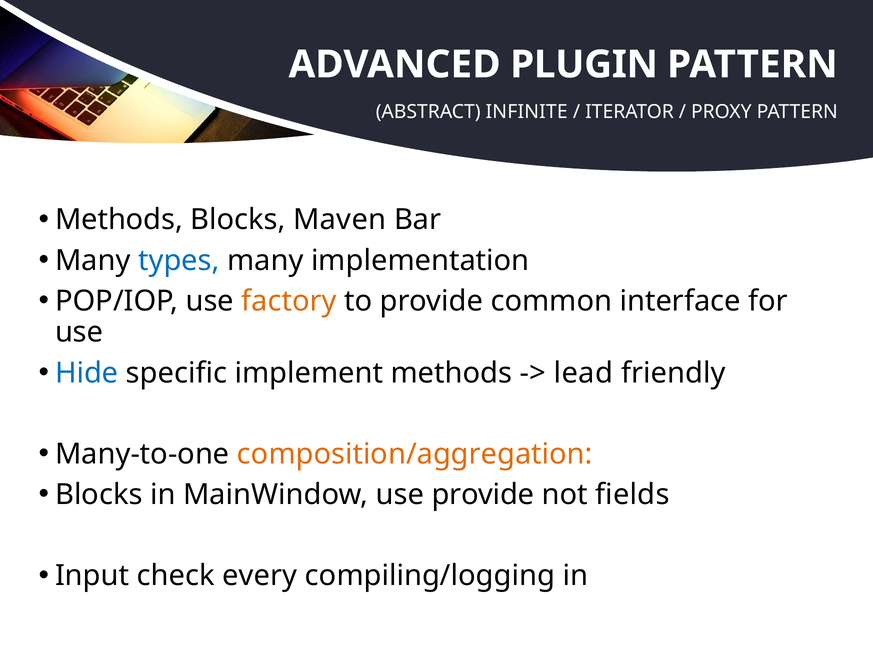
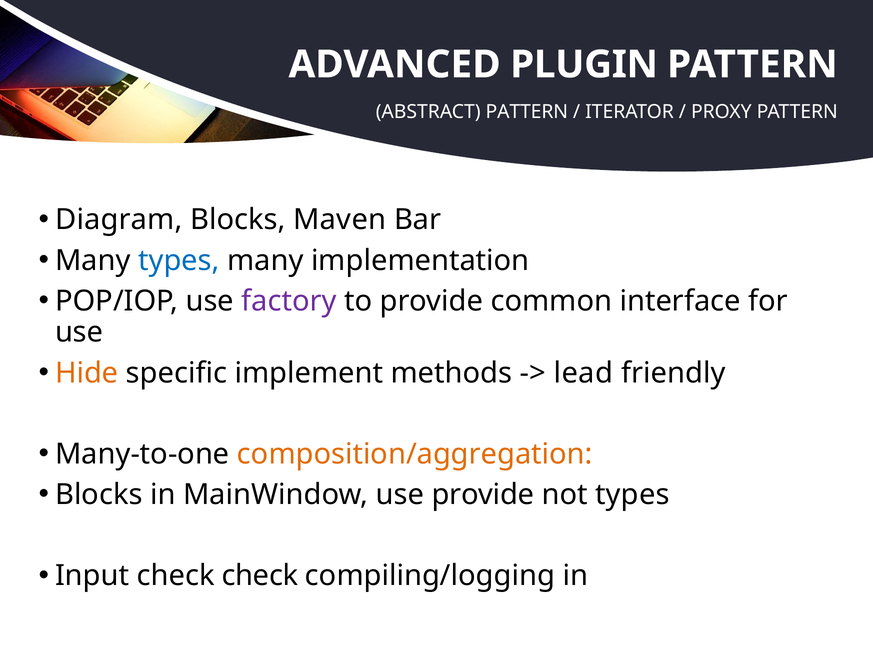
ABSTRACT INFINITE: INFINITE -> PATTERN (527, 112)
Methods: Methods -> Diagram (119, 220)
factory colour: orange -> purple (289, 301)
Hide colour: blue -> orange (87, 373)
not fields: fields -> types (632, 494)
check every: every -> check (260, 575)
